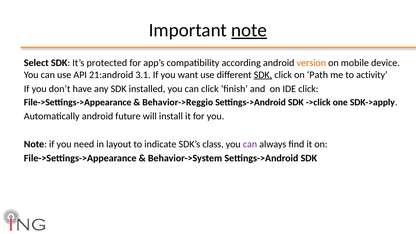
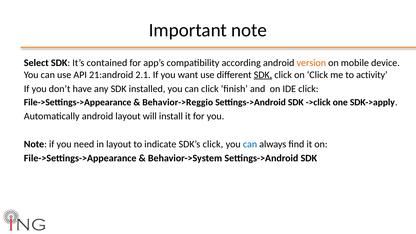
note underline: present -> none (249, 30)
protected: protected -> contained (107, 63)
3.1: 3.1 -> 2.1 (143, 75)
on Path: Path -> Click (317, 75)
android future: future -> layout (128, 116)
SDK’s class: class -> click (213, 144)
can colour: purple -> blue (250, 144)
